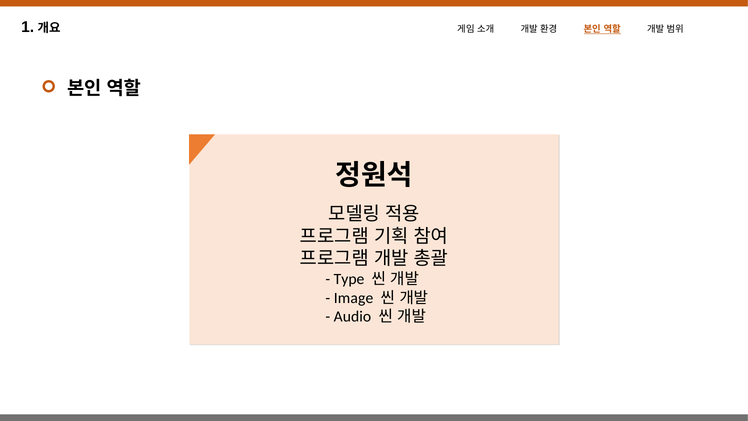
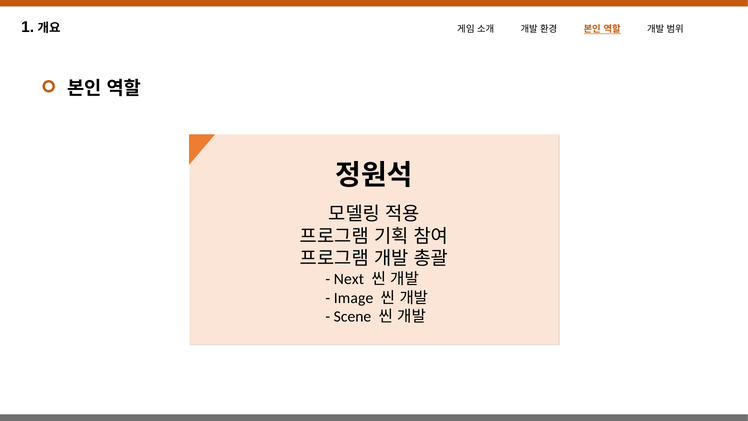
Type: Type -> Next (349, 279)
Audio: Audio -> Scene (352, 316)
